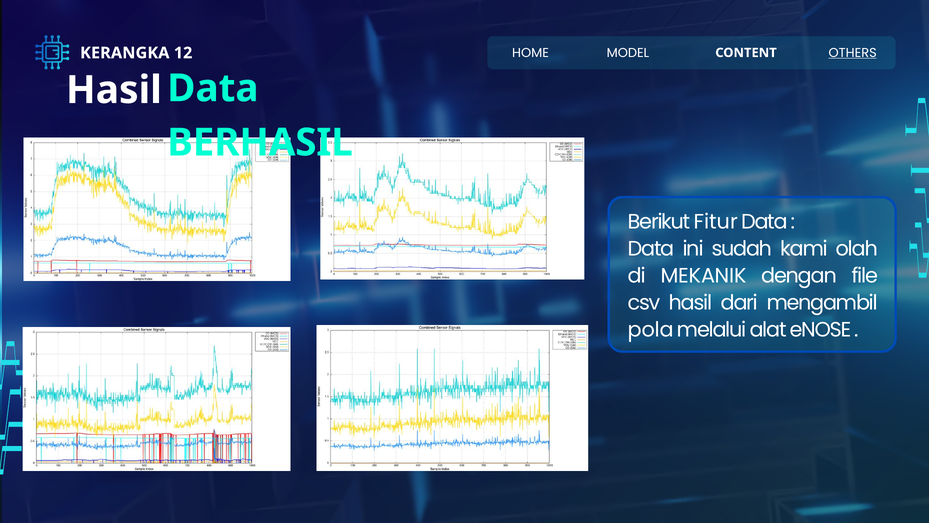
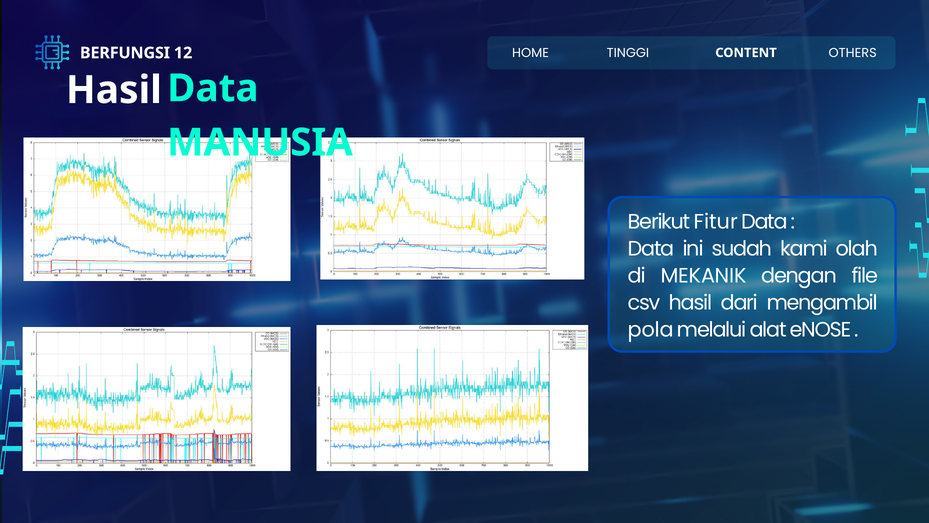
KERANGKA: KERANGKA -> BERFUNGSI (125, 53)
MODEL: MODEL -> TINGGI (628, 53)
OTHERS underline: present -> none (853, 53)
BERHASIL: BERHASIL -> MANUSIA (260, 143)
